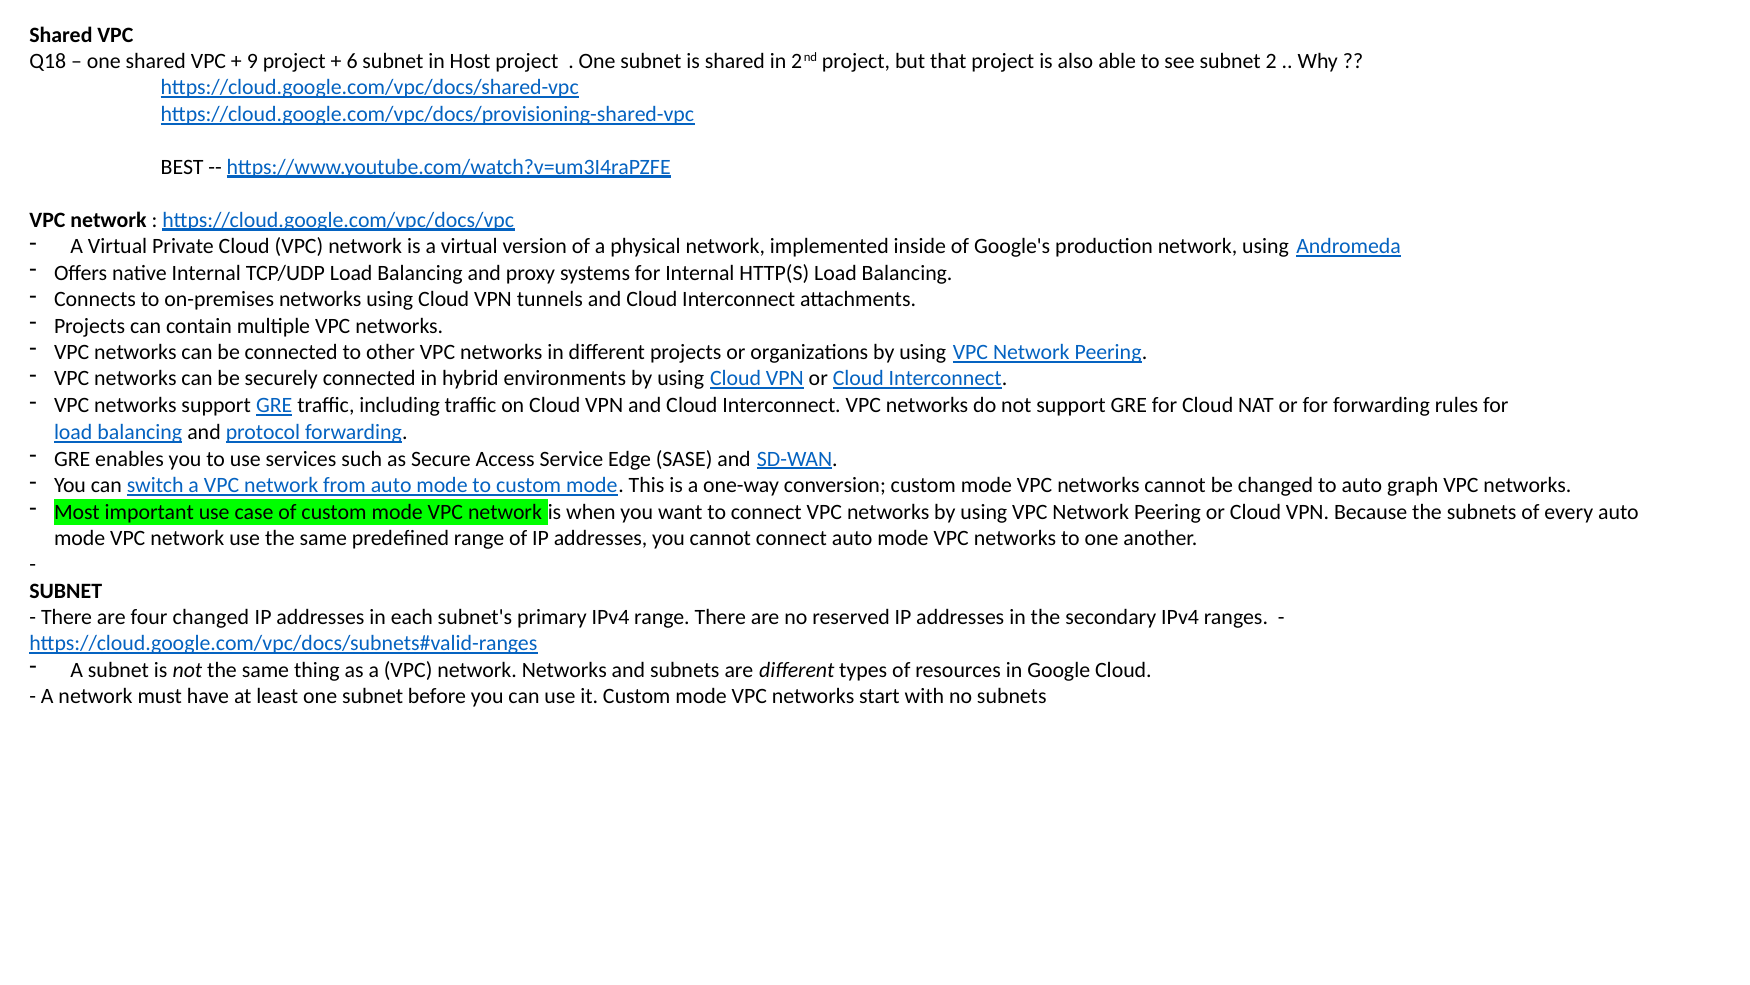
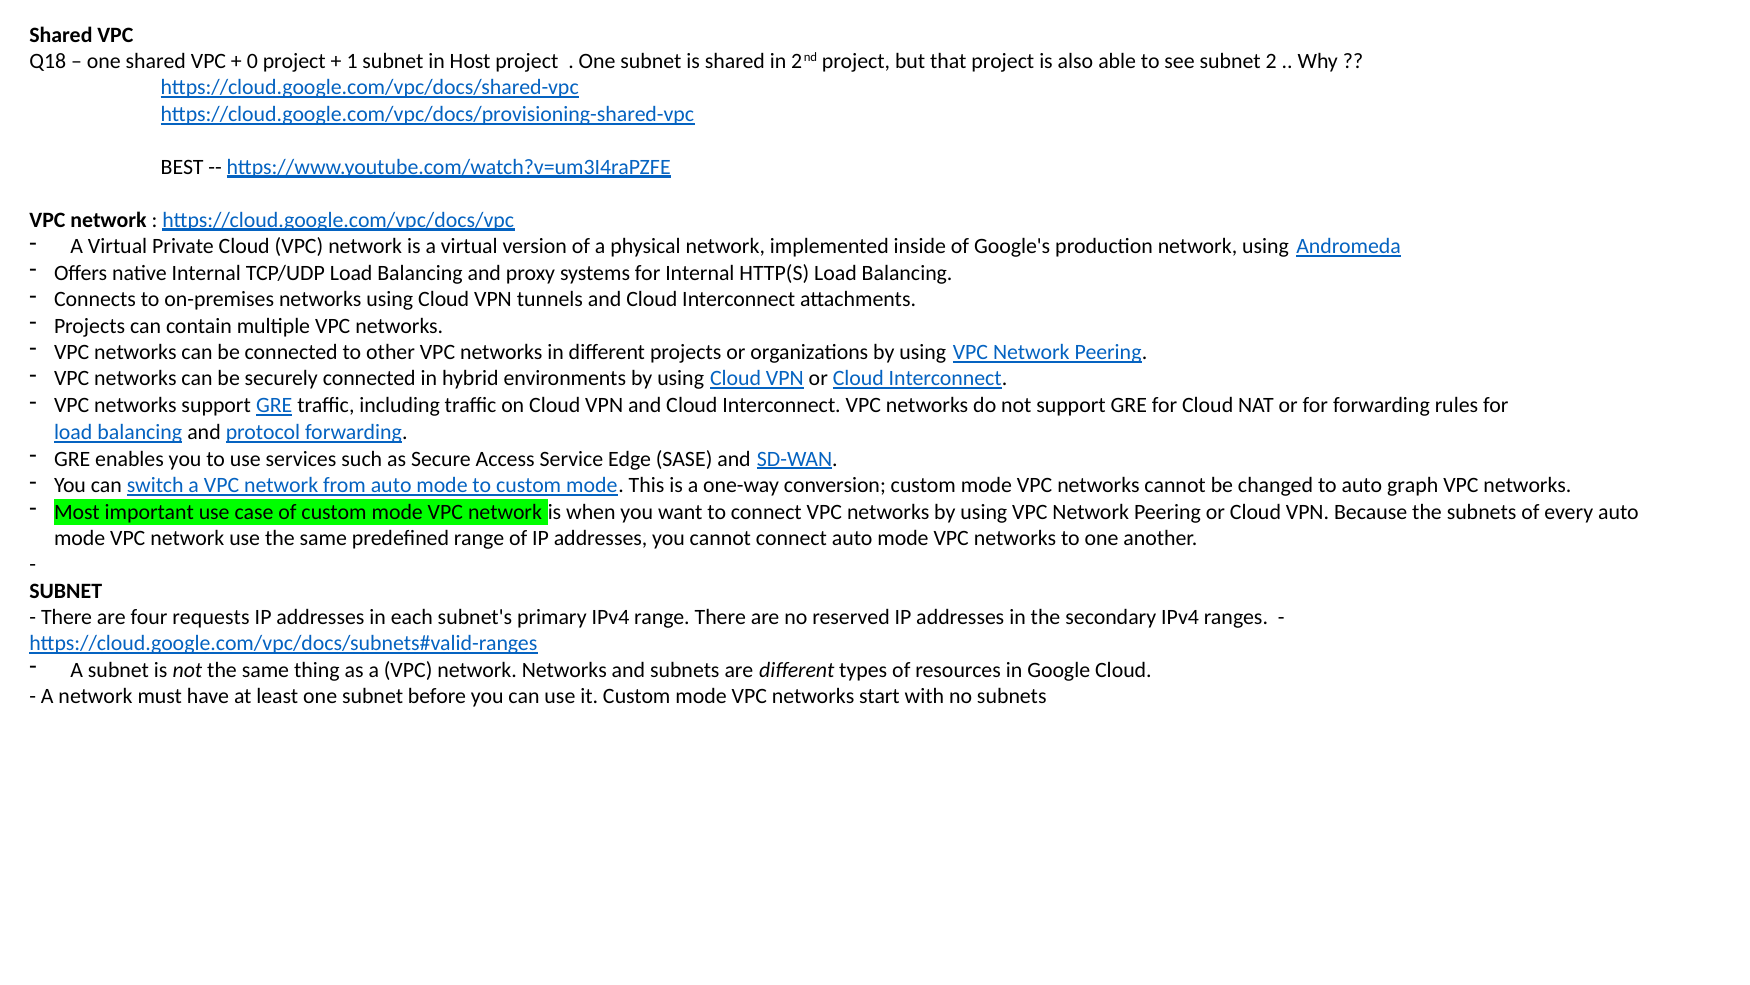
9: 9 -> 0 (252, 61)
6: 6 -> 1 (352, 61)
four changed: changed -> requests (211, 617)
